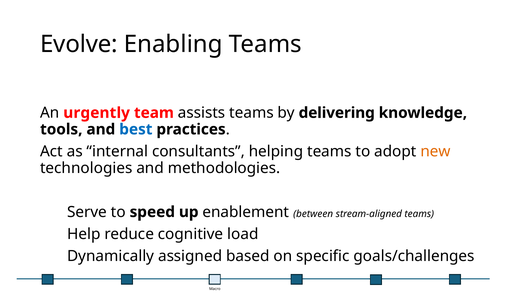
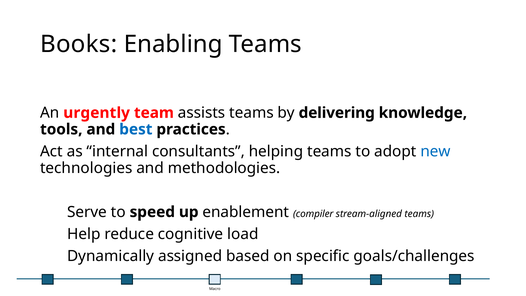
Evolve: Evolve -> Books (79, 44)
new colour: orange -> blue (435, 151)
between: between -> compiler (313, 214)
